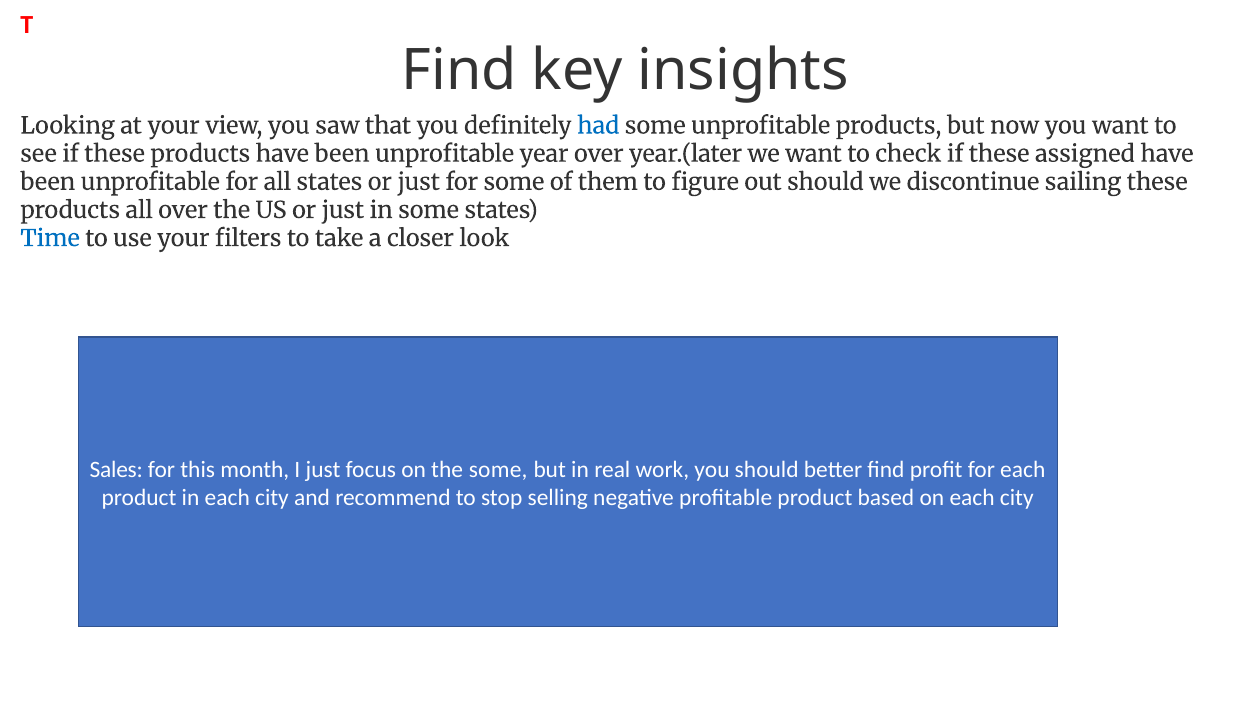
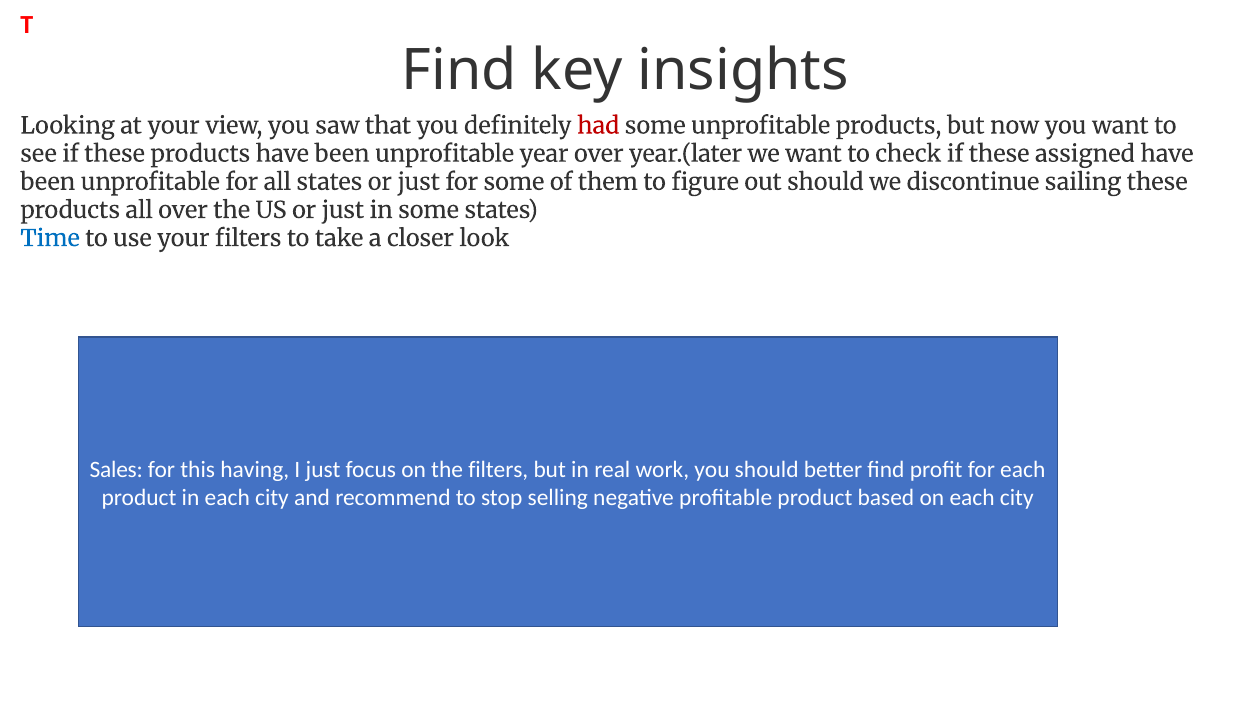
had colour: blue -> red (598, 126)
month: month -> having (255, 469)
the some: some -> filters (498, 469)
